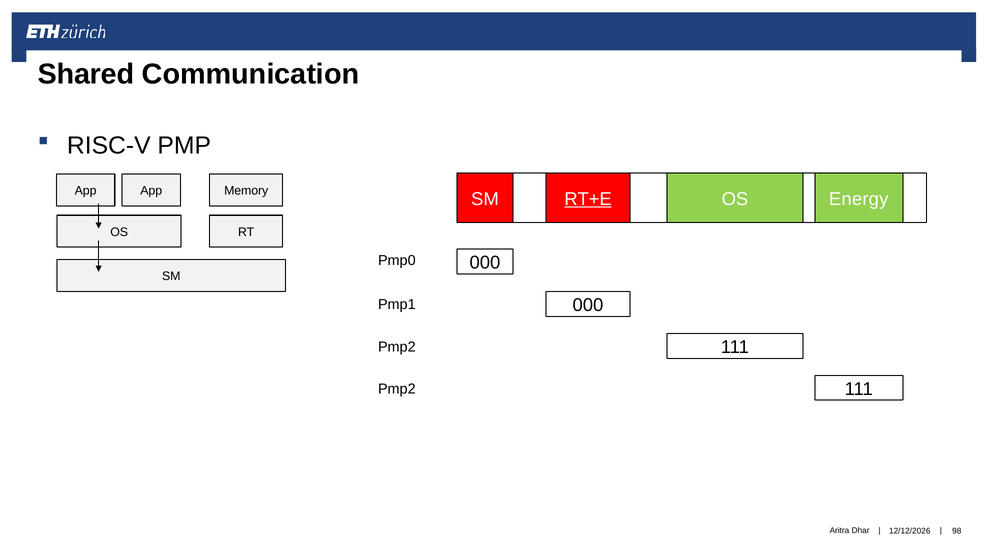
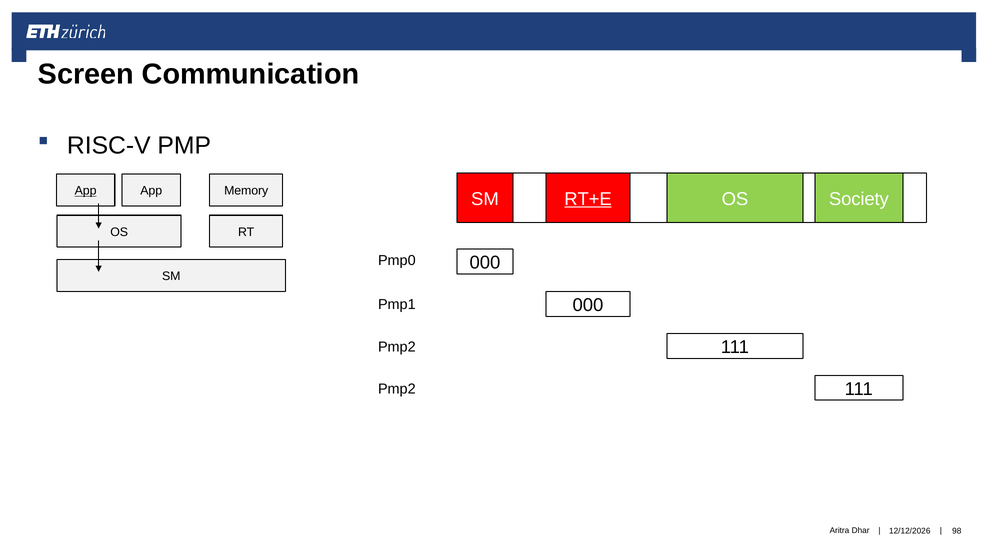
Shared: Shared -> Screen (86, 74)
App underline: none -> present (86, 191)
Energy: Energy -> Society (859, 199)
